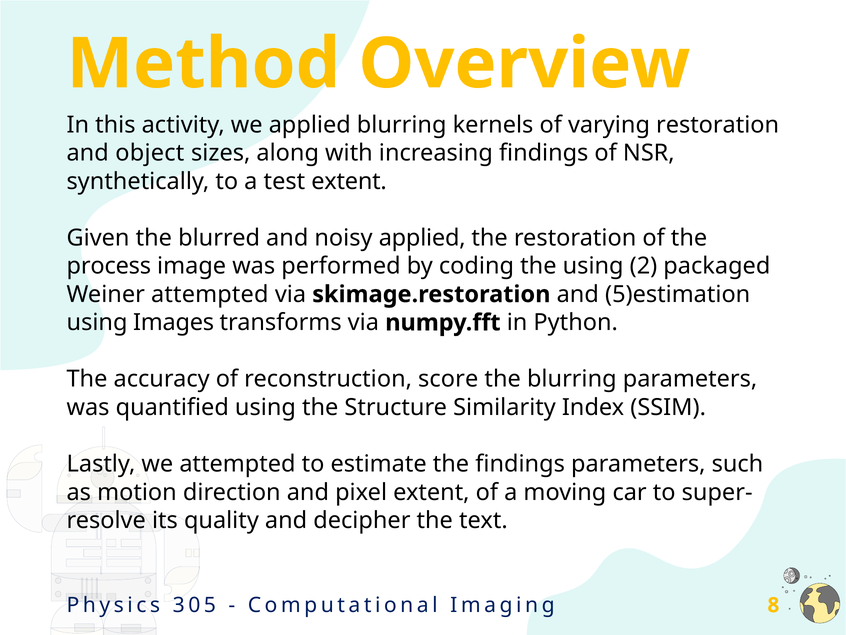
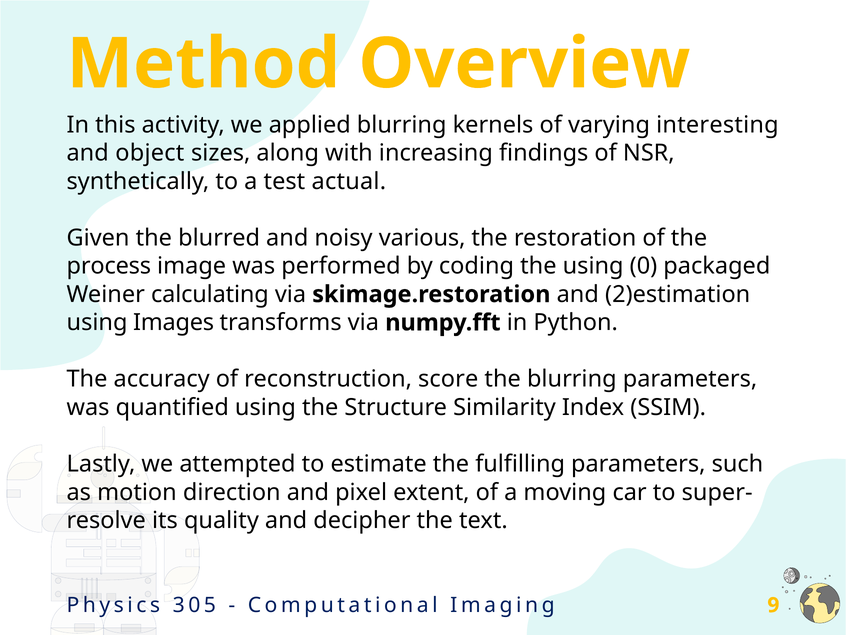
varying restoration: restoration -> interesting (717, 125)
test extent: extent -> actual (349, 181)
noisy applied: applied -> various (422, 238)
2: 2 -> 0 (643, 266)
Weiner attempted: attempted -> calculating (210, 294)
5)estimation: 5)estimation -> 2)estimation (678, 294)
the findings: findings -> fulfilling (520, 464)
8: 8 -> 9 (773, 605)
